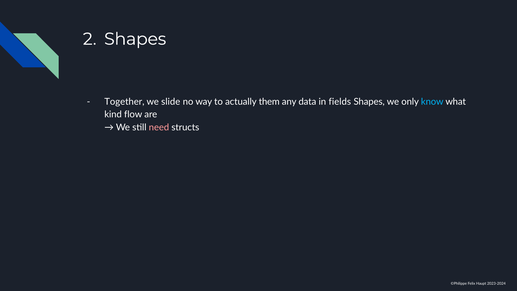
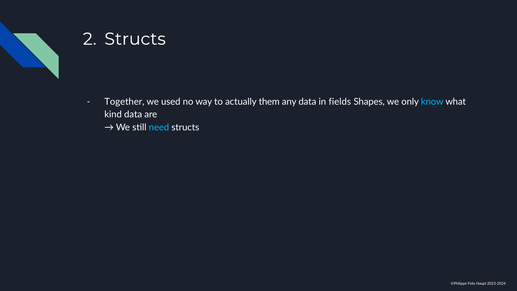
Shapes: Shapes -> Structs (135, 39)
slide: slide -> used (171, 102)
kind flow: flow -> data (133, 115)
need colour: pink -> light blue (159, 127)
